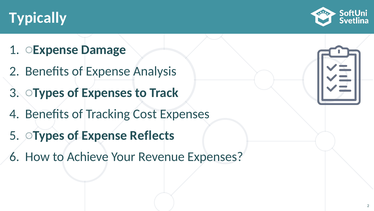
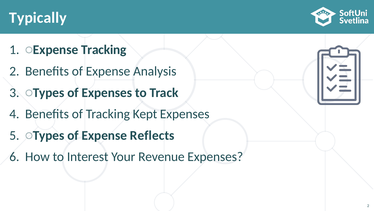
Expense Damage: Damage -> Tracking (104, 50)
Cost: Cost -> Kept (145, 114)
Achieve: Achieve -> Interest (88, 156)
